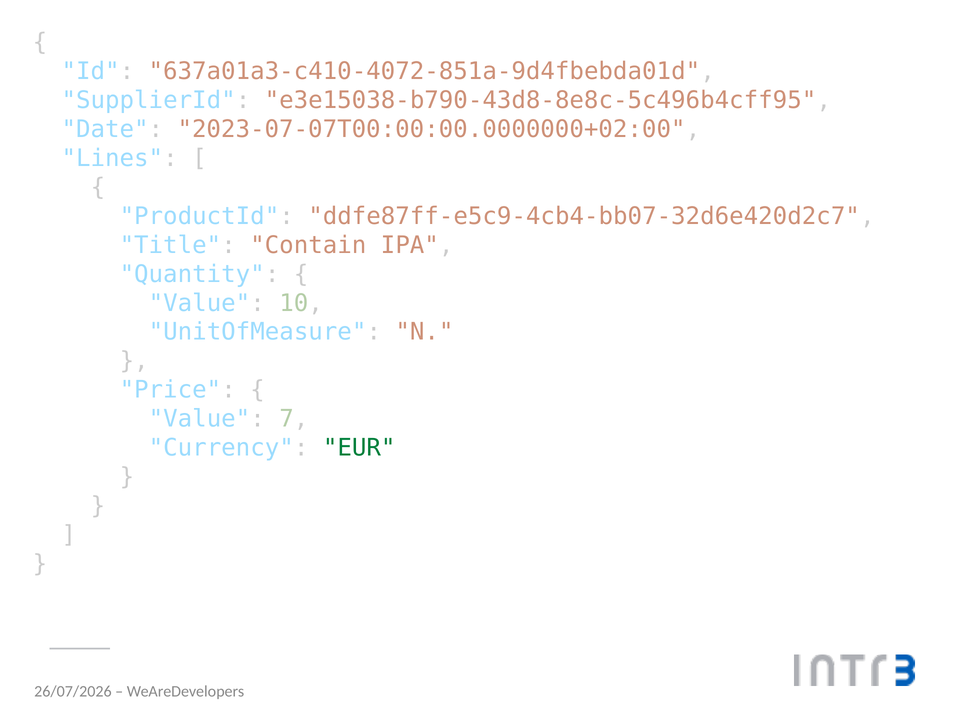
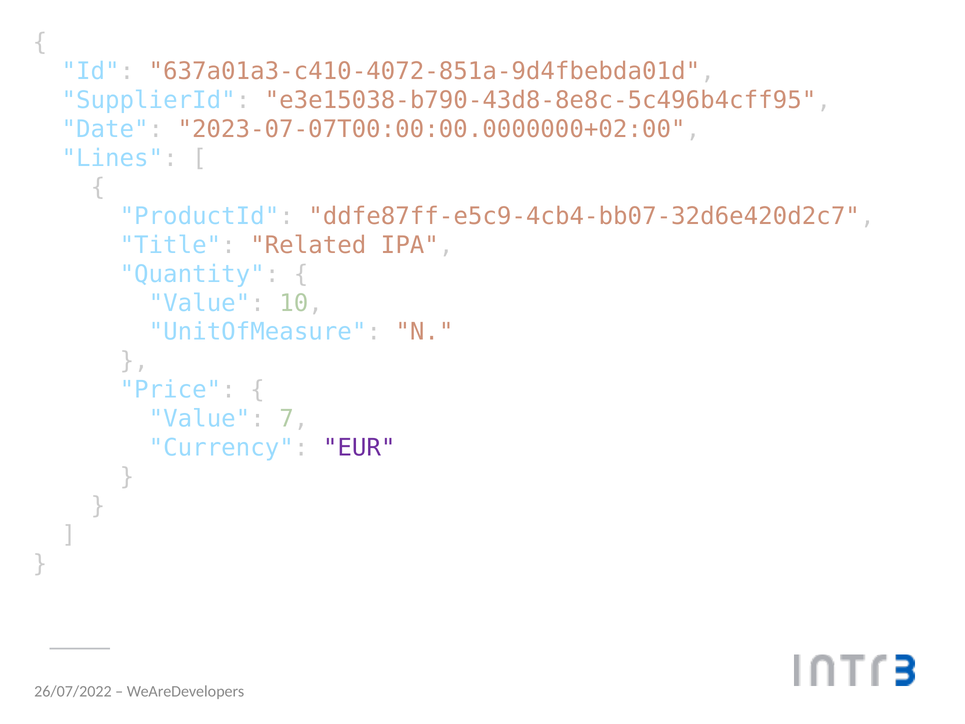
Contain: Contain -> Related (308, 245)
EUR colour: green -> purple (359, 448)
26/07/2026: 26/07/2026 -> 26/07/2022 (73, 691)
